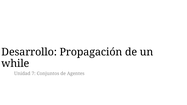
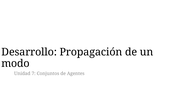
while: while -> modo (15, 64)
